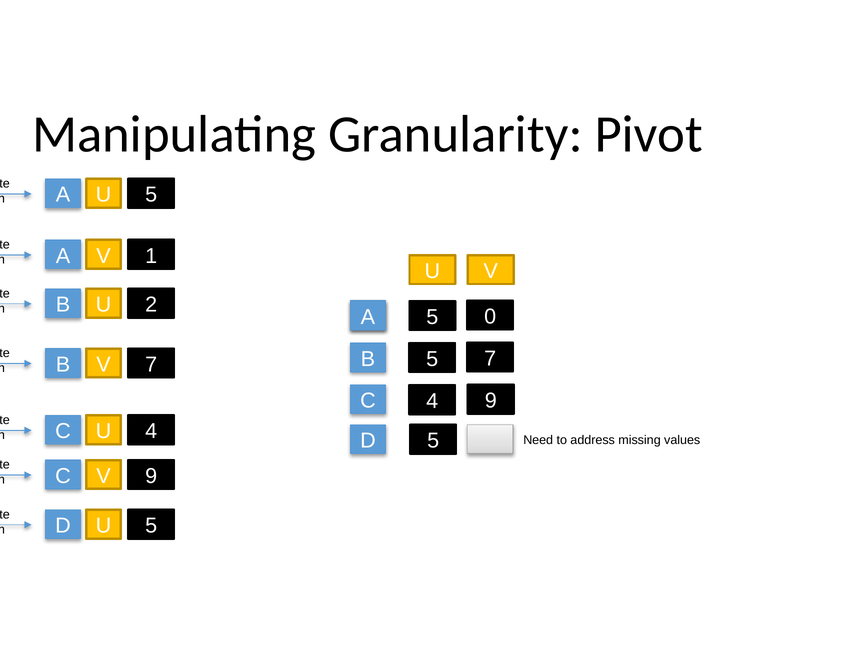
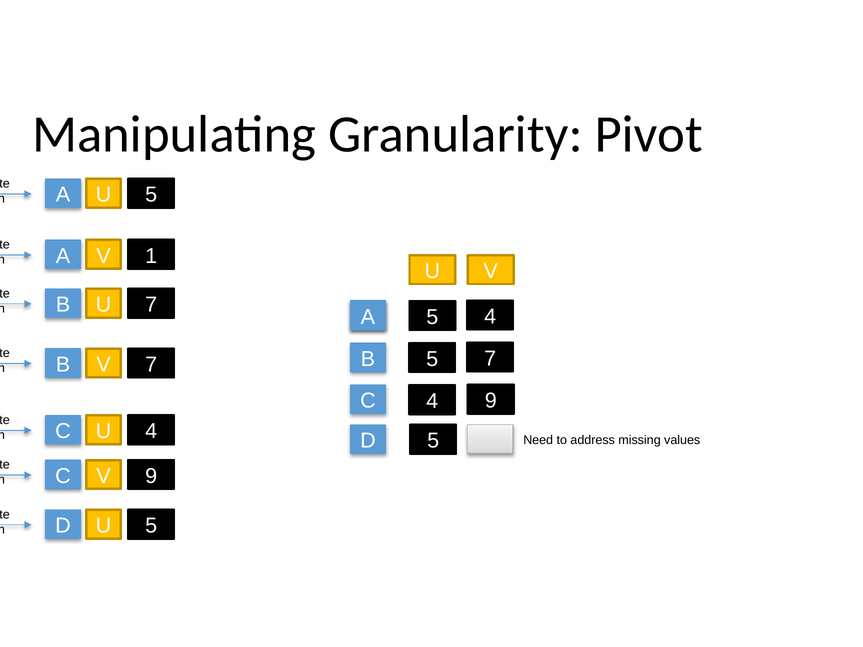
2: 2 -> 7 (151, 305)
0: 0 -> 4 (490, 317)
